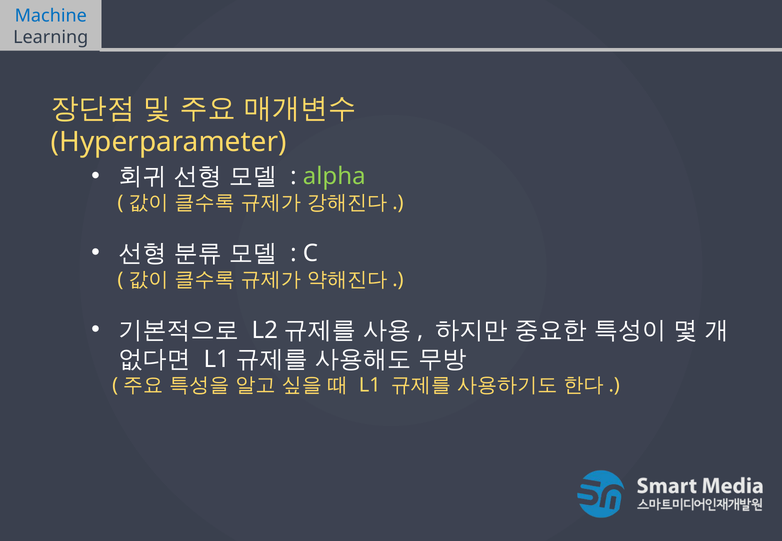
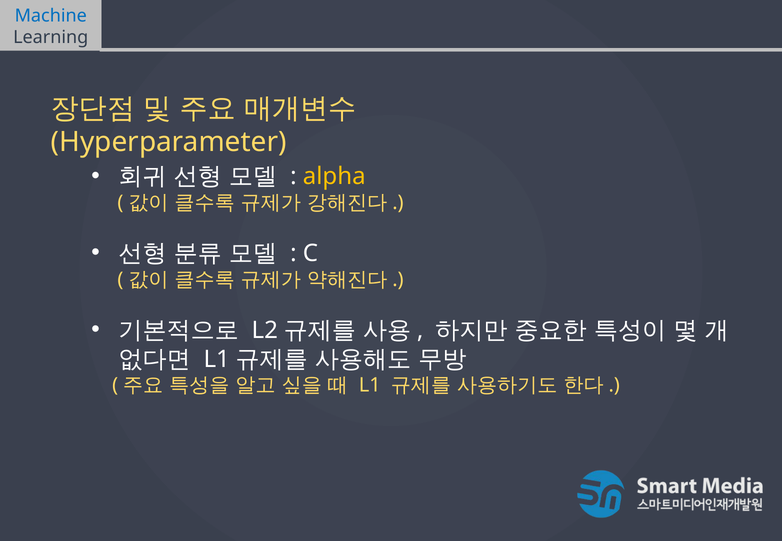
alpha colour: light green -> yellow (334, 177)
